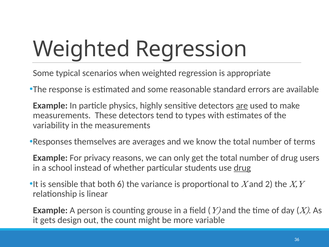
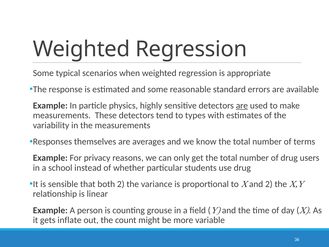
drug underline: present -> none (242, 168)
both 6: 6 -> 2 (121, 184)
design: design -> inflate (70, 220)
